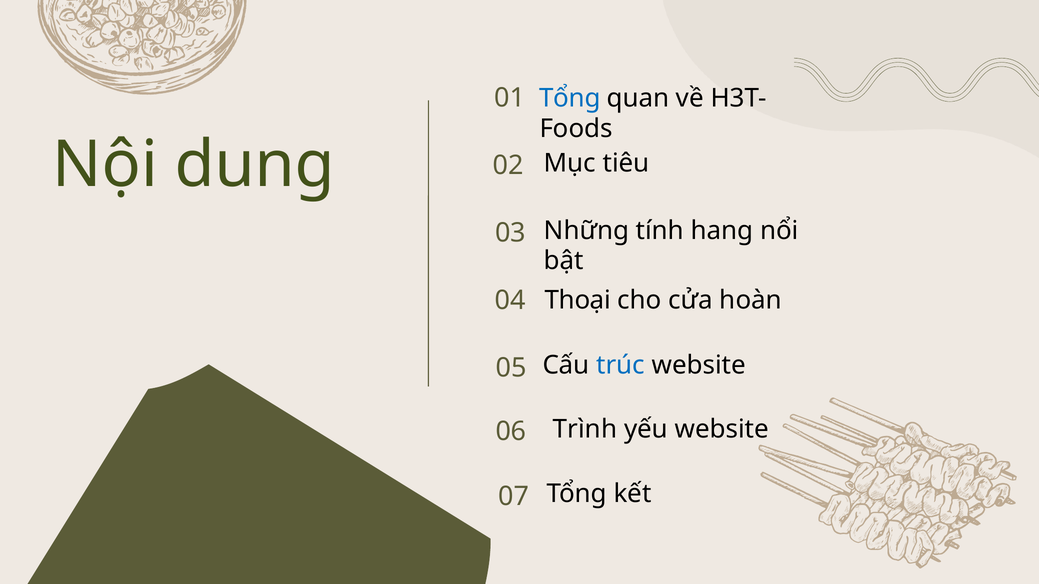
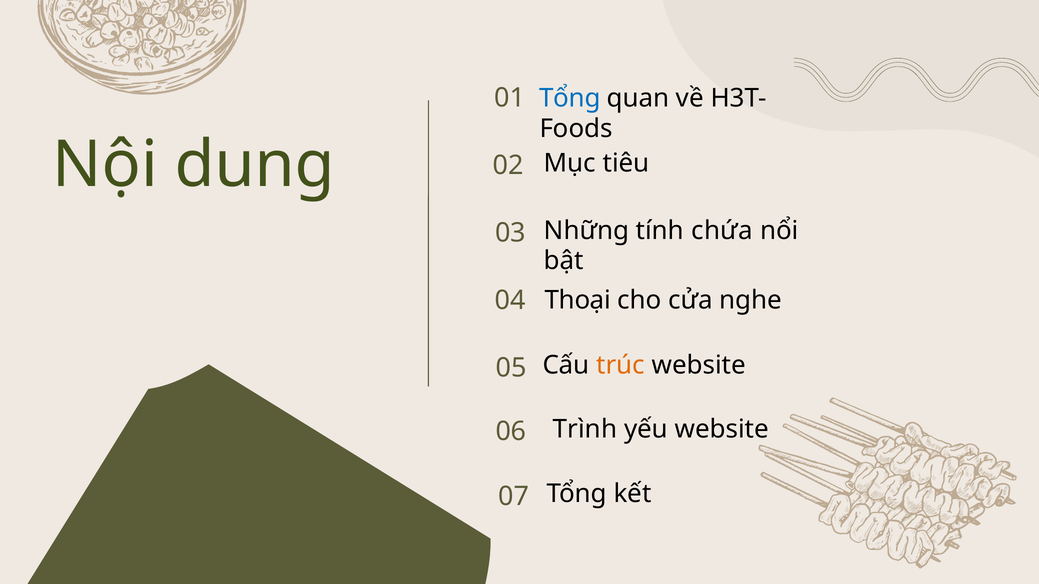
hang: hang -> chứa (722, 231)
hoàn: hoàn -> nghe (751, 300)
trúc colour: blue -> orange (621, 366)
